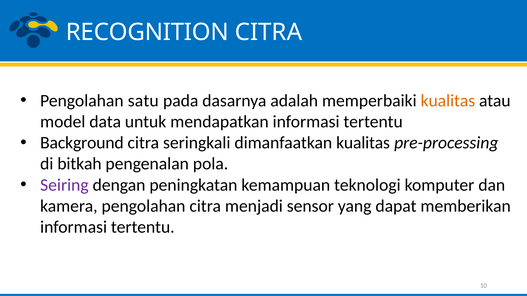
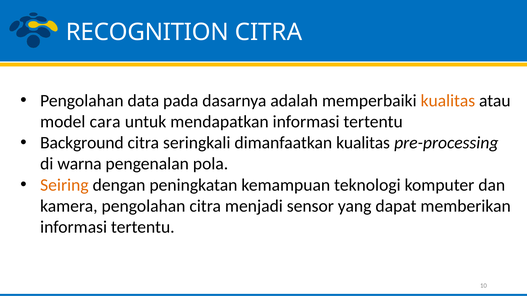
satu: satu -> data (143, 101)
data: data -> cara (105, 122)
bitkah: bitkah -> warna (79, 164)
Seiring colour: purple -> orange (64, 185)
